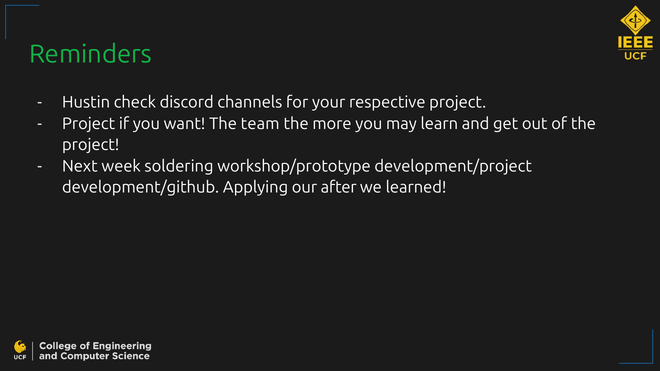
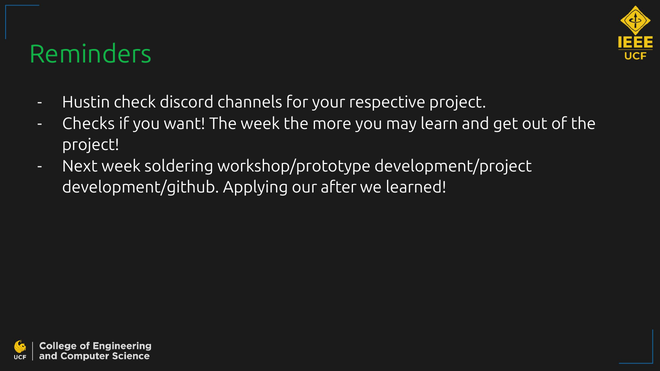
Project: Project -> Checks (89, 124)
The team: team -> week (260, 124)
